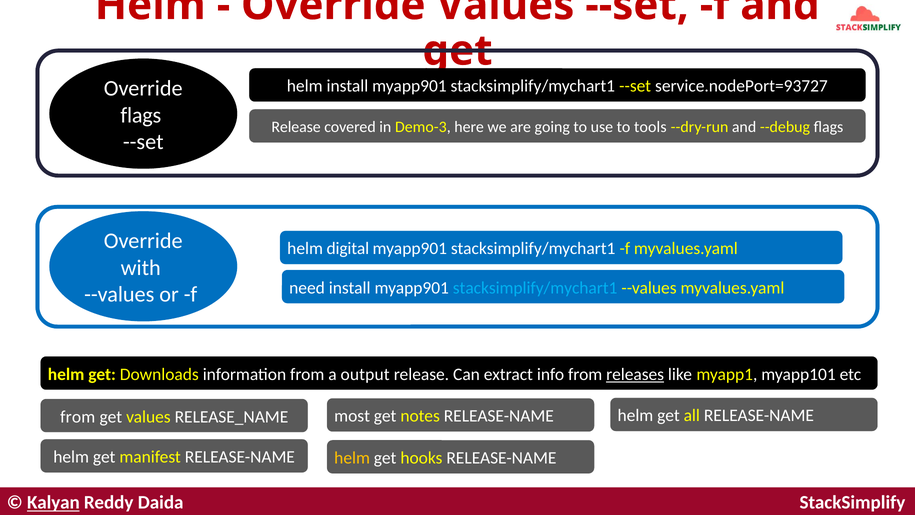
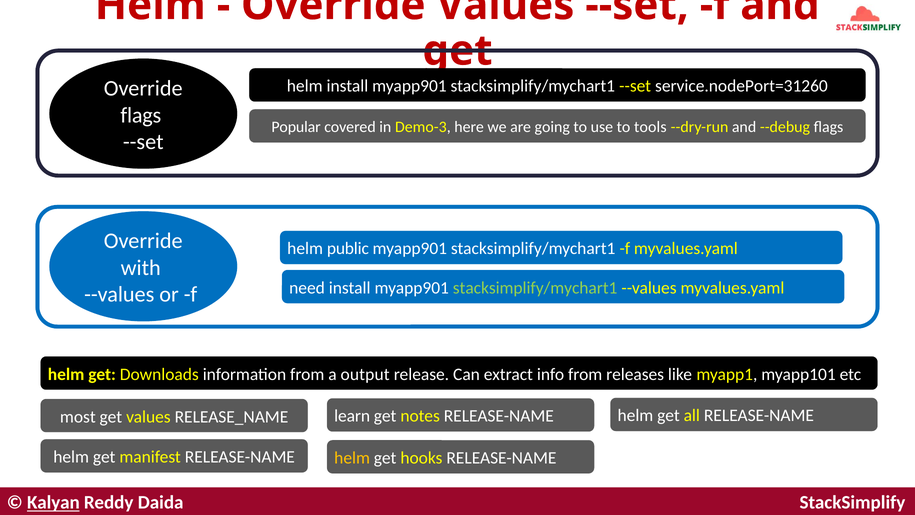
service.nodePort=93727: service.nodePort=93727 -> service.nodePort=31260 (741, 86)
Release: Release -> Popular (296, 127)
digital: digital -> public (348, 249)
stacksimplify/mychart1 colour: light blue -> light green (535, 288)
releases underline: present -> none (635, 374)
most: most -> learn (352, 416)
from: from -> most (78, 417)
